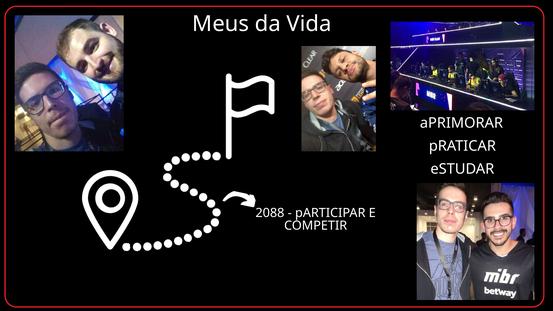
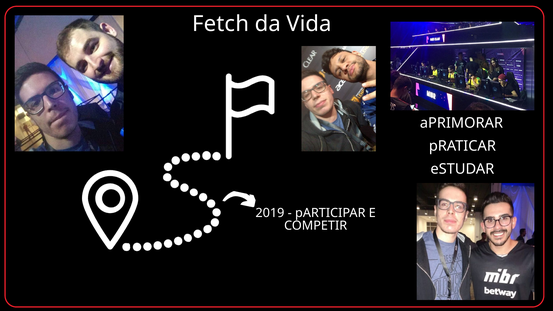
Meus: Meus -> Fetch (221, 24)
2088: 2088 -> 2019 (270, 213)
